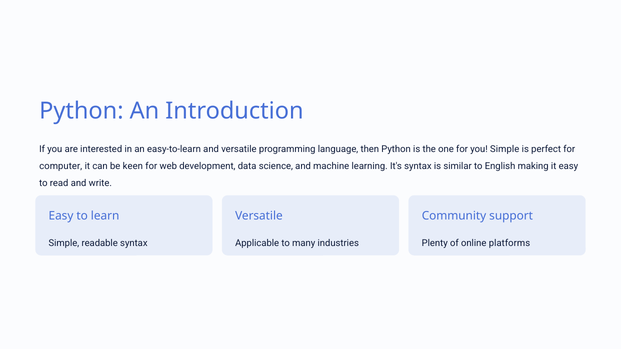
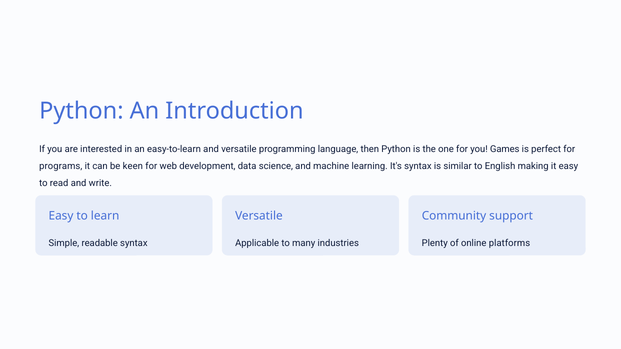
you Simple: Simple -> Games (505, 149)
computer: computer -> programs (61, 166)
